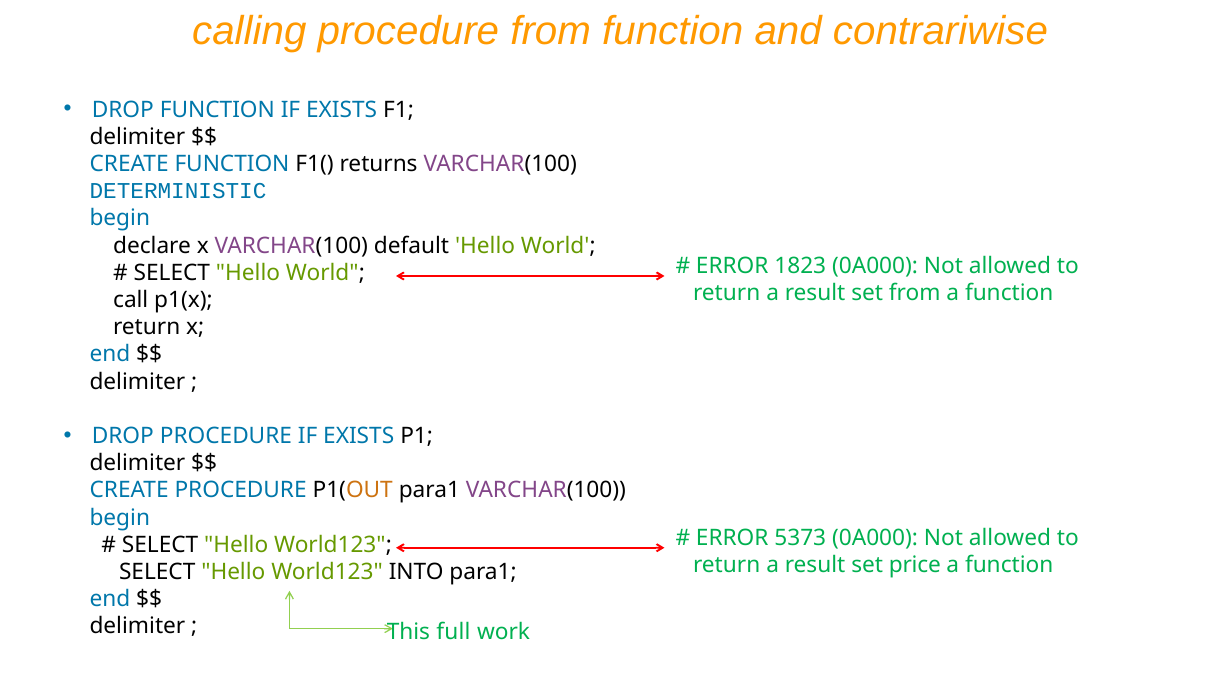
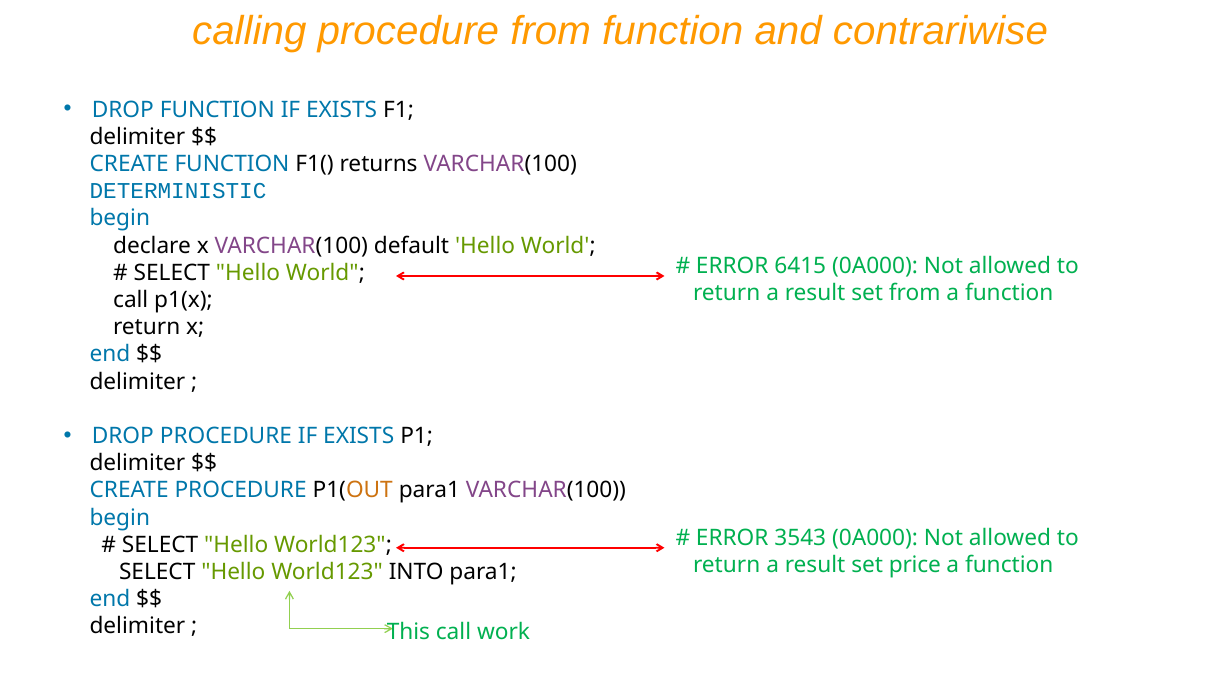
1823: 1823 -> 6415 (800, 266)
5373: 5373 -> 3543 (800, 538)
This full: full -> call (453, 633)
